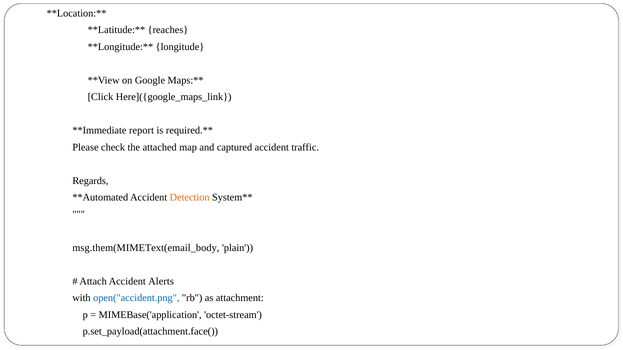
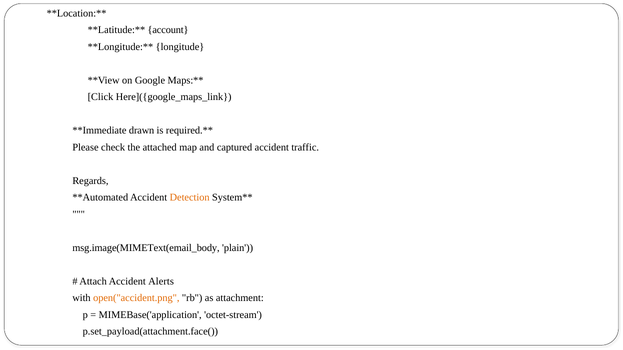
reaches: reaches -> account (168, 30)
report: report -> drawn (142, 131)
msg.them(MIMEText(email_body: msg.them(MIMEText(email_body -> msg.image(MIMEText(email_body (146, 248)
open("accident.png colour: blue -> orange (136, 298)
